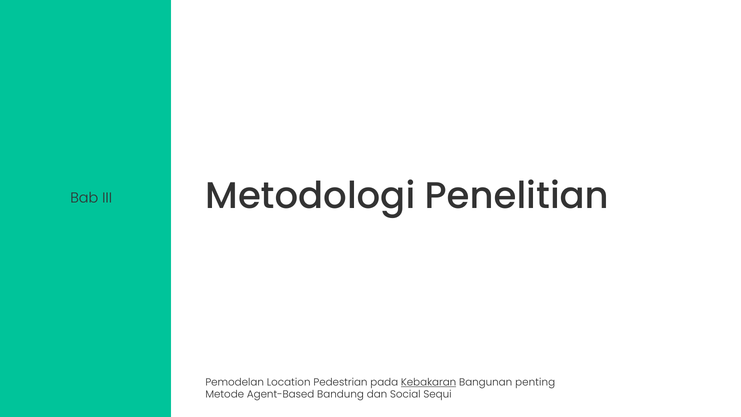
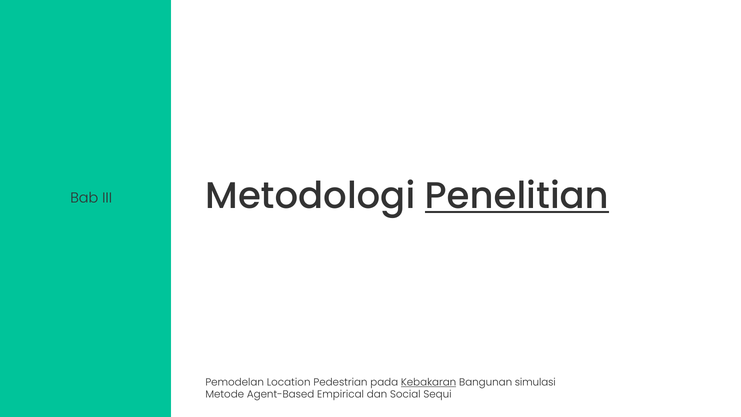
Penelitian underline: none -> present (517, 196)
penting: penting -> simulasi (535, 382)
Bandung: Bandung -> Empirical (341, 394)
